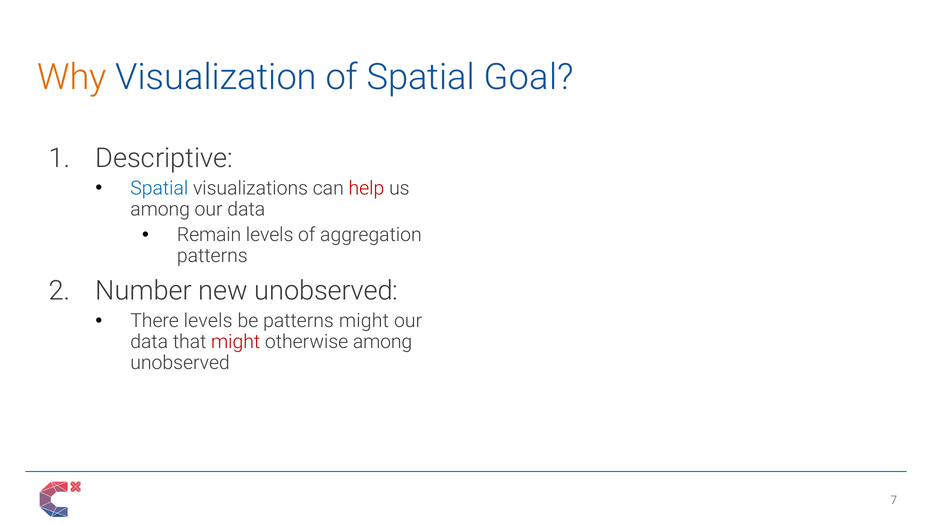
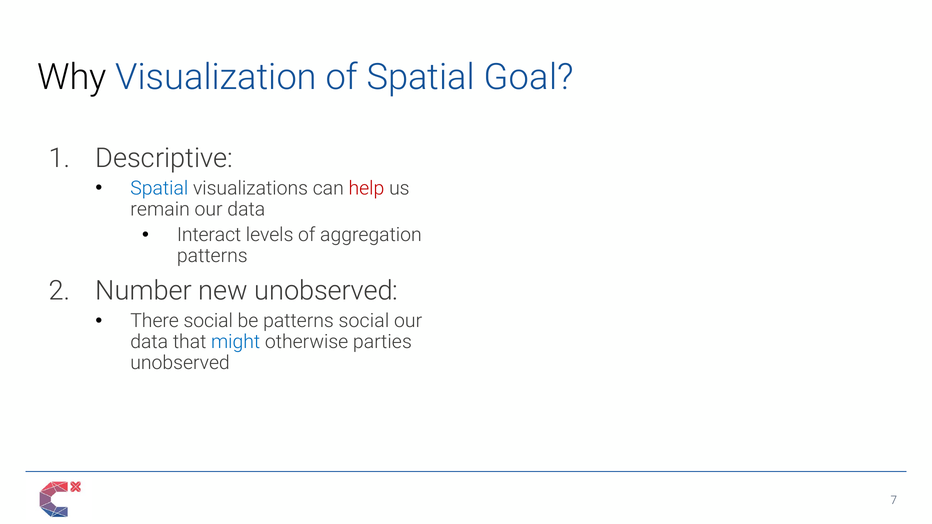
Why colour: orange -> black (72, 77)
among: among -> remain (160, 209)
Remain: Remain -> Interact (209, 235)
There levels: levels -> social (208, 321)
patterns might: might -> social (364, 321)
might colour: red -> blue (236, 342)
otherwise among: among -> parties (382, 342)
